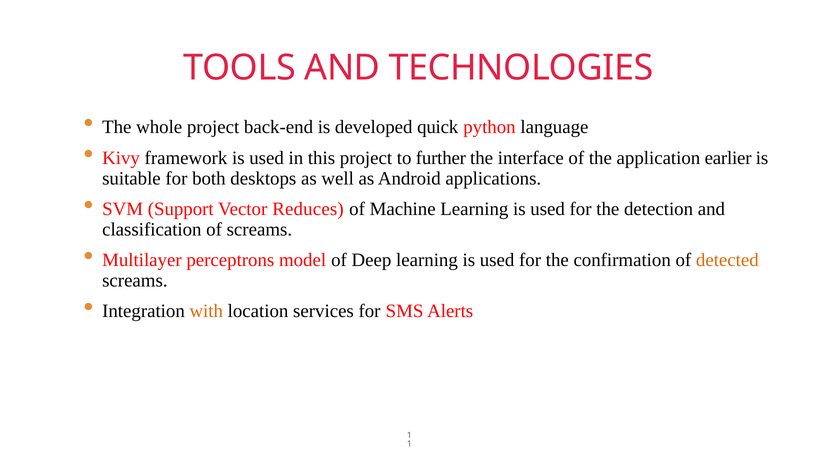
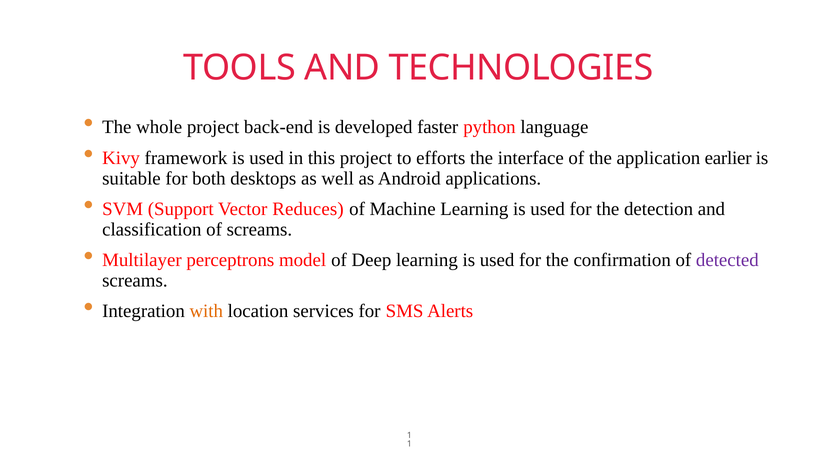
quick: quick -> faster (438, 127)
further: further -> efforts (441, 158)
detected colour: orange -> purple (727, 260)
